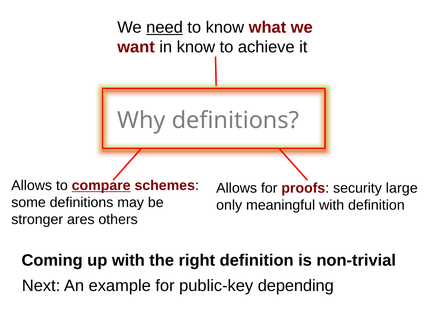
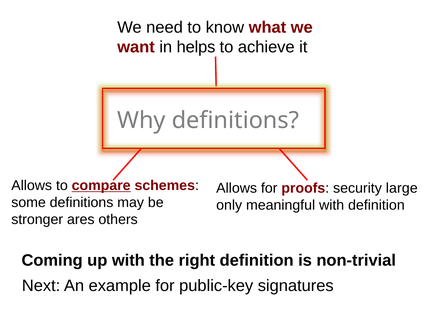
need underline: present -> none (165, 27)
in know: know -> helps (196, 47)
depending: depending -> signatures (296, 286)
